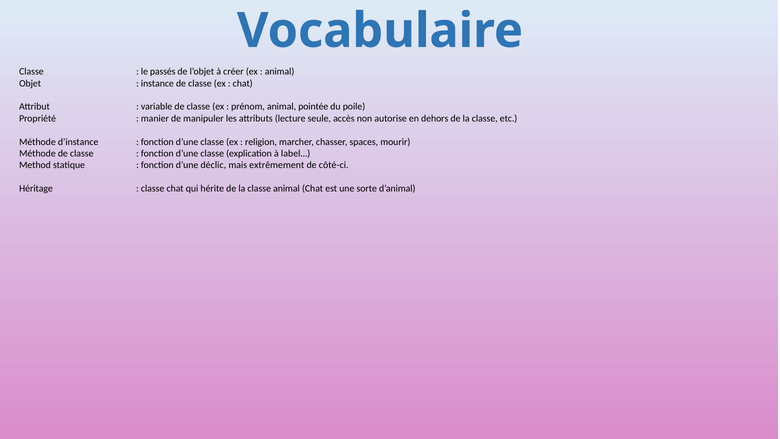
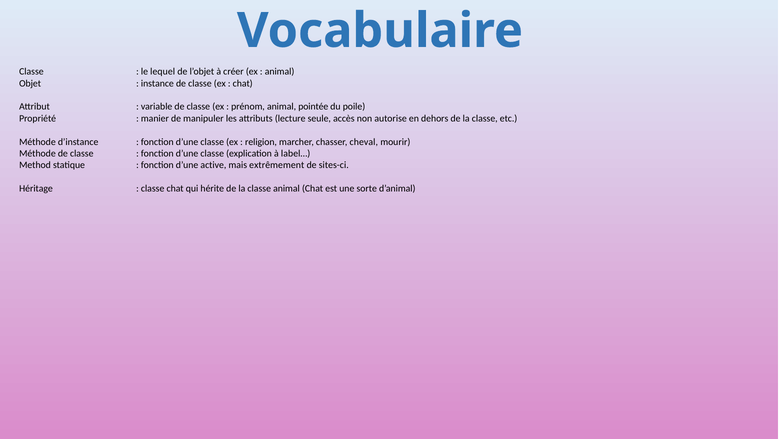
passés: passés -> lequel (163, 72)
spaces: spaces -> cheval (364, 142)
déclic: déclic -> active (213, 165)
côté-ci: côté-ci -> sites-ci (334, 165)
